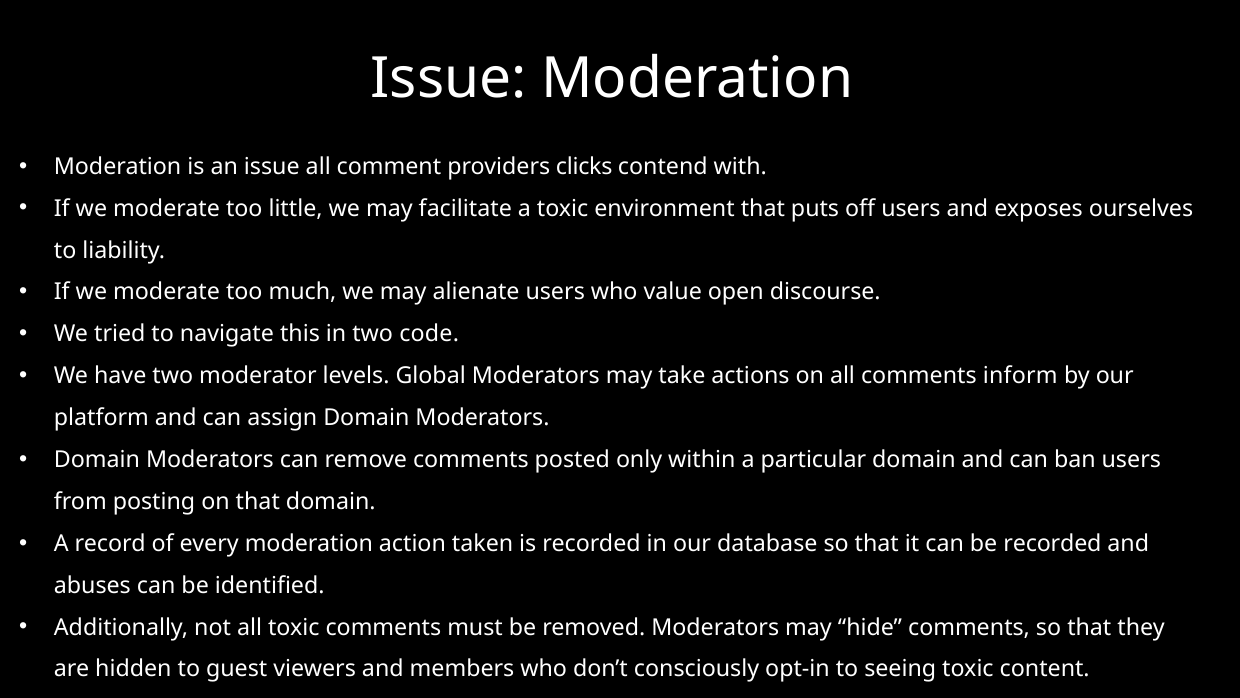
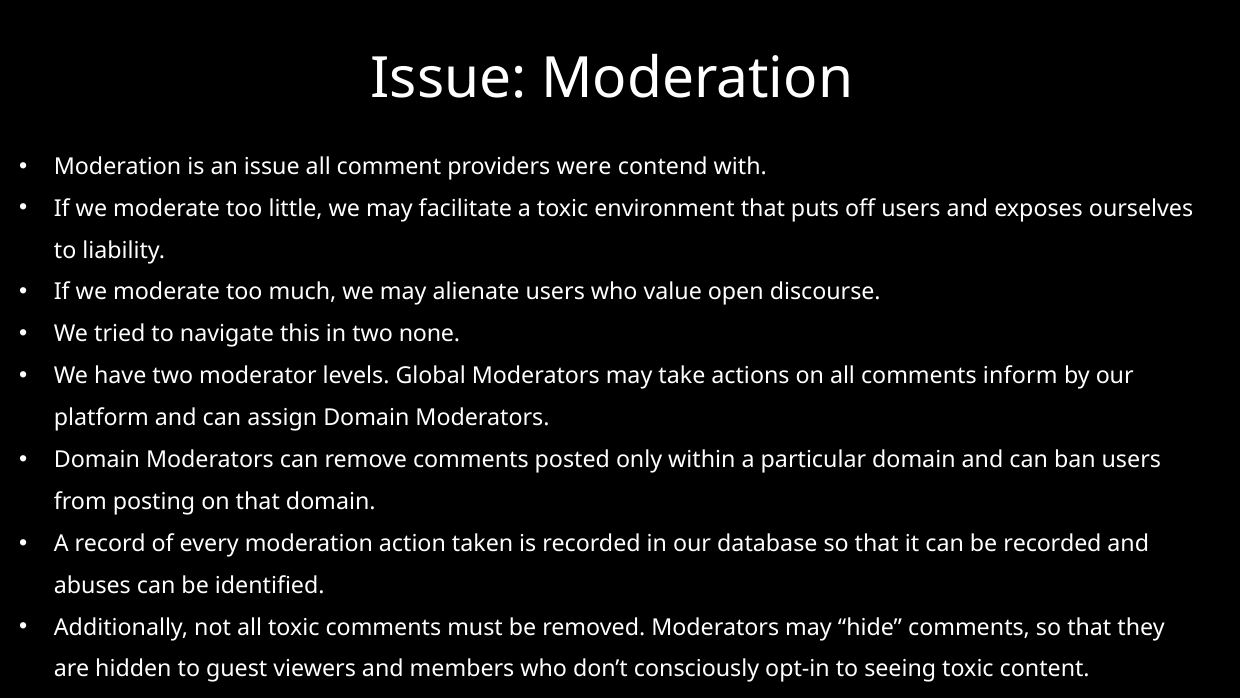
clicks: clicks -> were (584, 167)
code: code -> none (429, 334)
